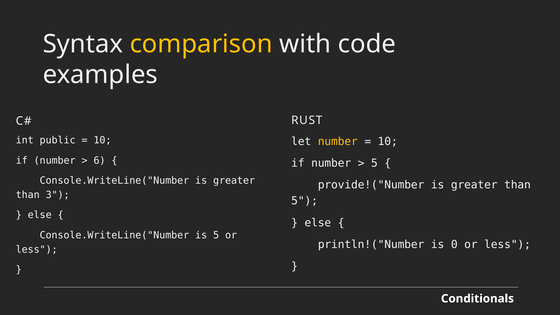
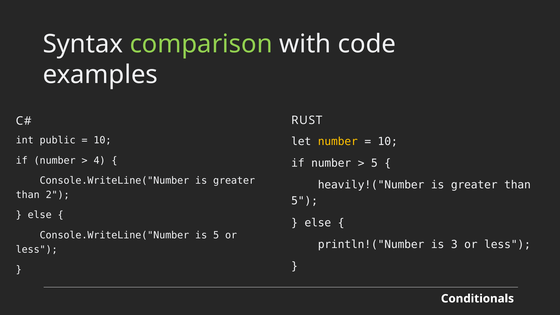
comparison colour: yellow -> light green (201, 44)
6: 6 -> 4 (100, 161)
provide!("Number: provide!("Number -> heavily!("Number (371, 185)
3: 3 -> 2 (58, 195)
0: 0 -> 3 (454, 244)
